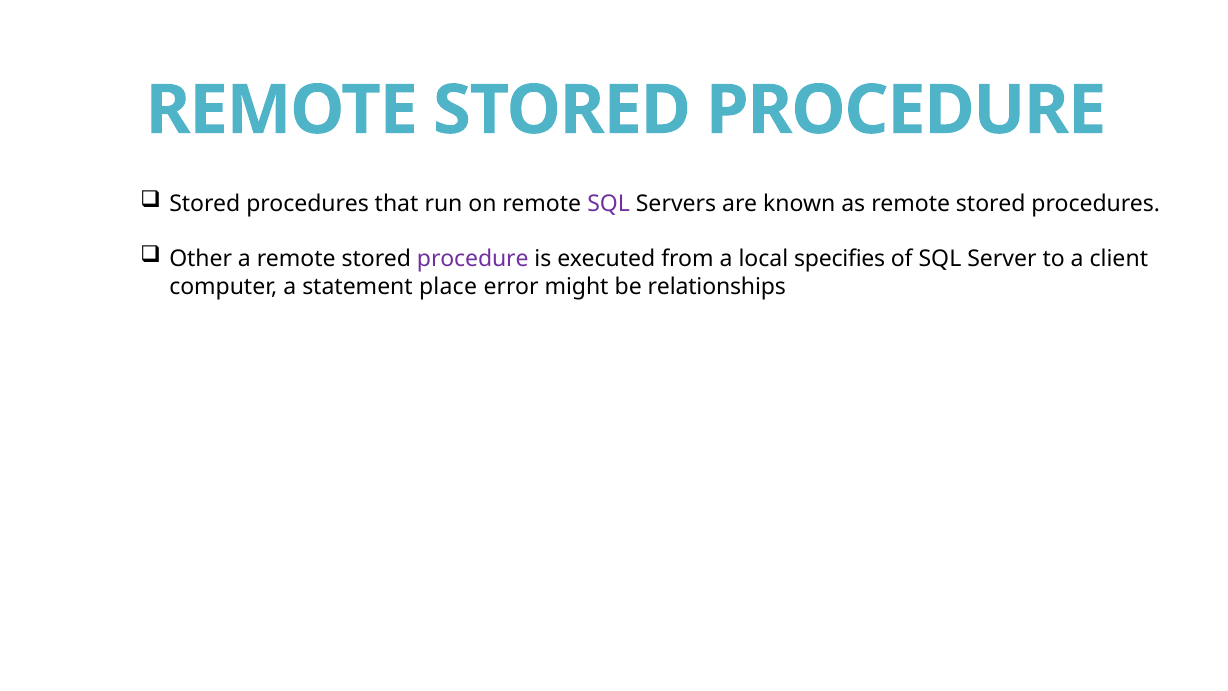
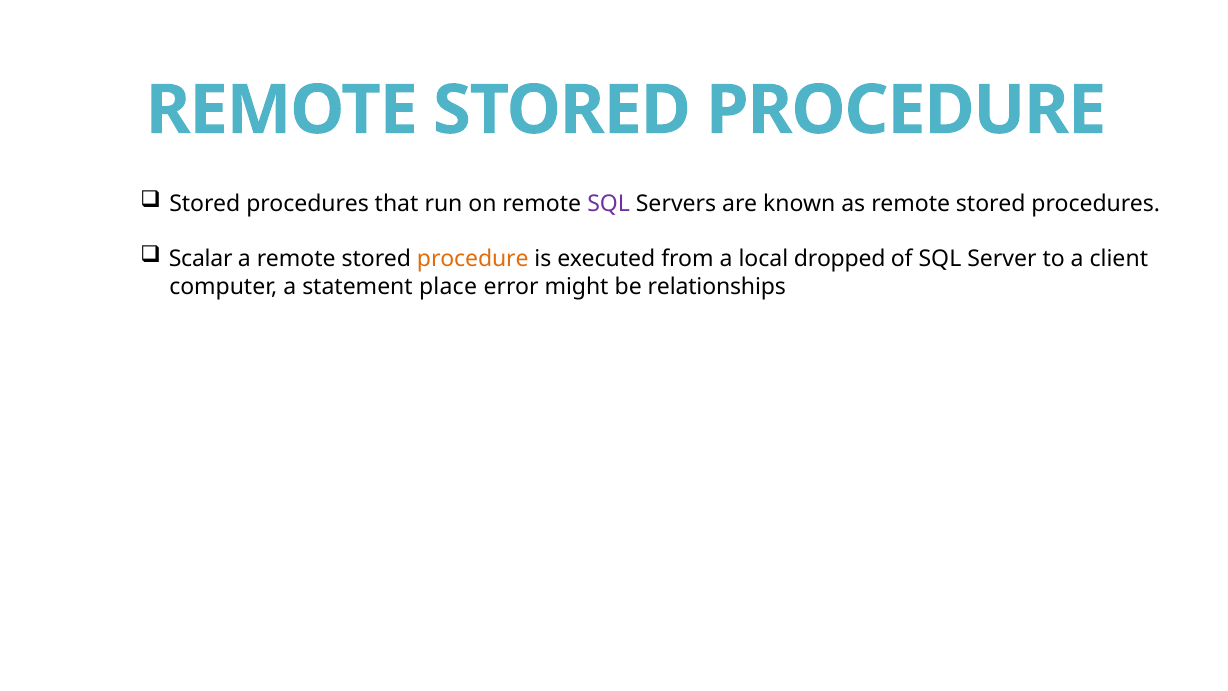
Other: Other -> Scalar (201, 259)
procedure colour: purple -> orange (473, 259)
specifies: specifies -> dropped (840, 259)
